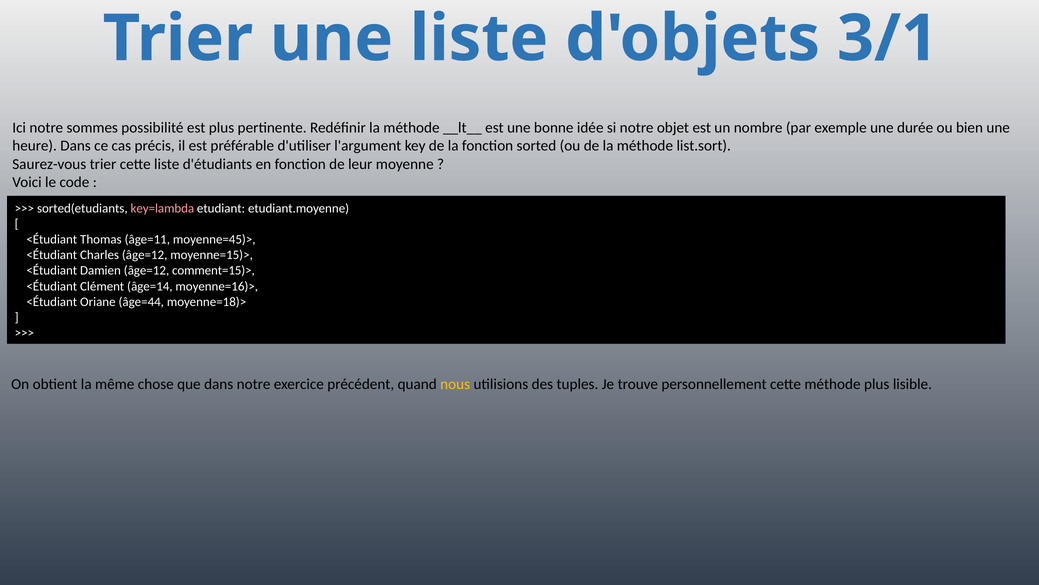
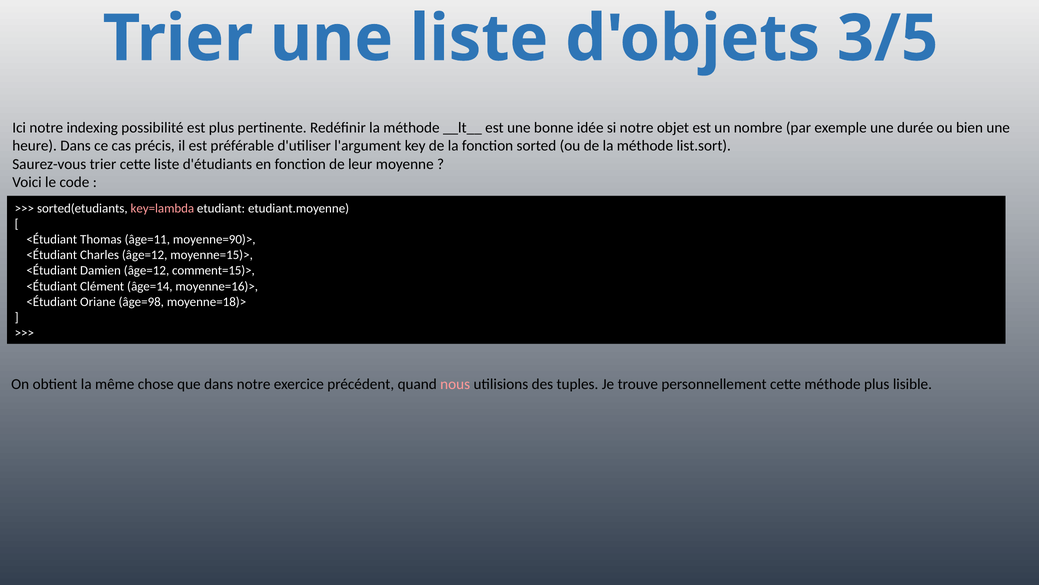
3/1: 3/1 -> 3/5 (888, 39)
sommes: sommes -> indexing (92, 128)
moyenne=45)>: moyenne=45)> -> moyenne=90)> (214, 239)
âge=44: âge=44 -> âge=98 (141, 302)
nous colour: yellow -> pink (455, 384)
